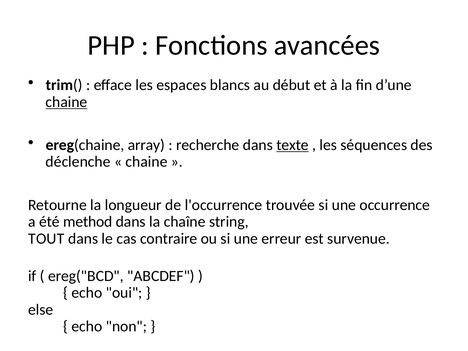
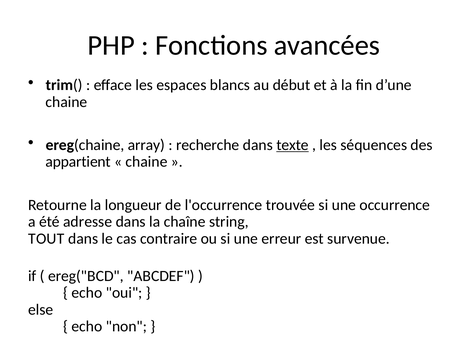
chaine underline: present -> none (67, 102)
déclenche: déclenche -> appartient (78, 162)
method: method -> adresse (88, 222)
